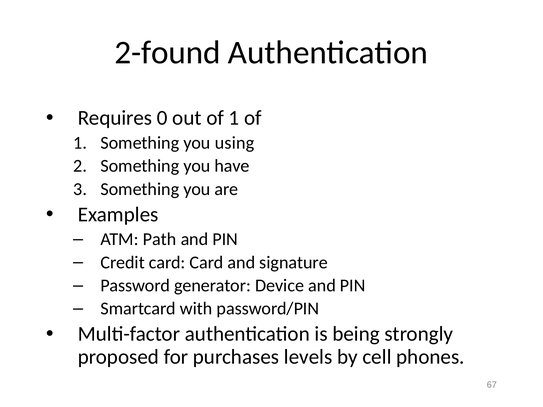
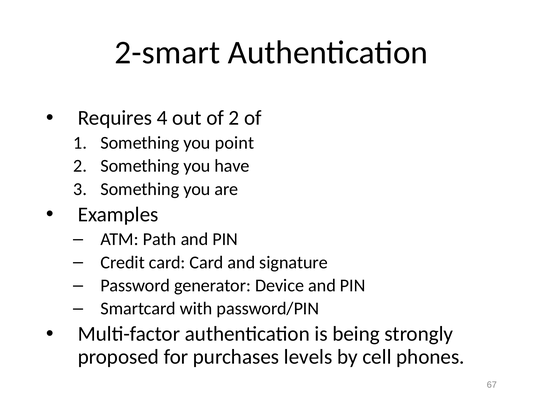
2-found: 2-found -> 2-smart (167, 53)
0: 0 -> 4 (162, 118)
out of 1: 1 -> 2 (234, 118)
using: using -> point (234, 143)
